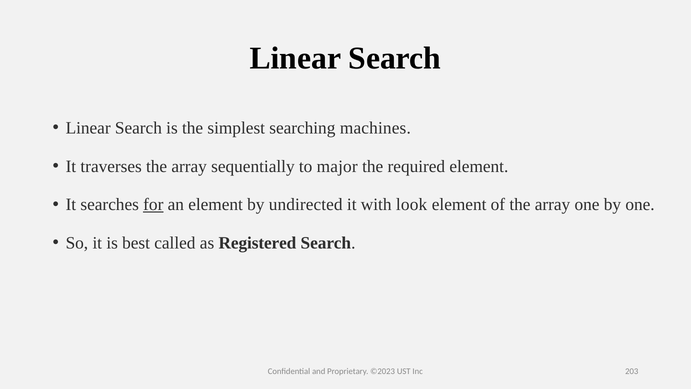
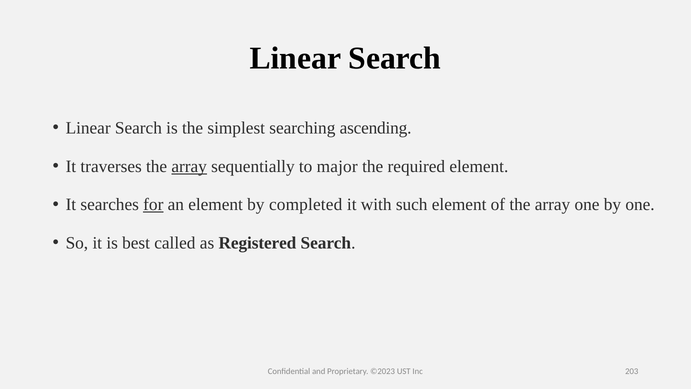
machines: machines -> ascending (376, 128)
array underline: none -> present (189, 166)
undirected: undirected -> completed (306, 205)
look: look -> such (412, 205)
